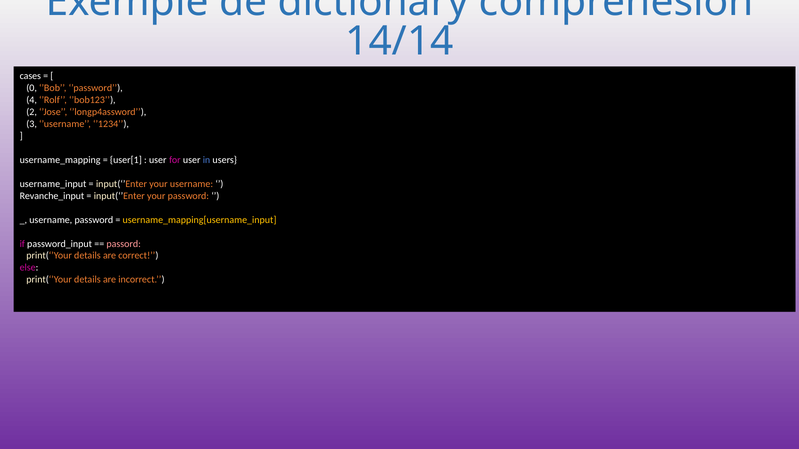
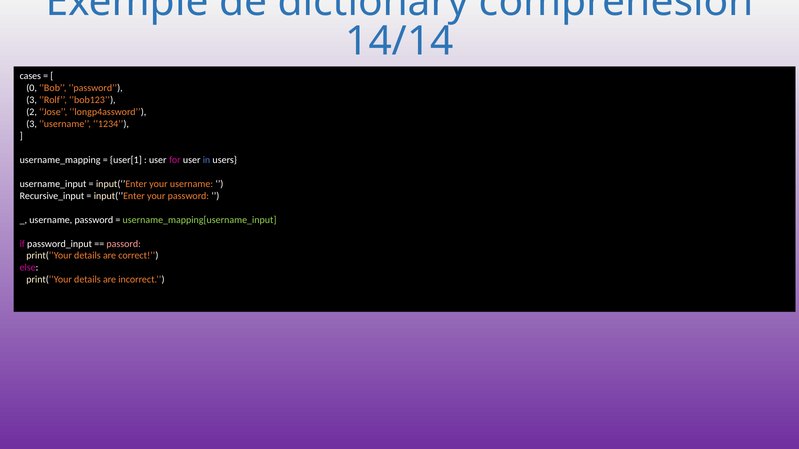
4: 4 -> 3 (32, 100)
Revanche_input: Revanche_input -> Recursive_input (52, 196)
username_mapping[username_input colour: yellow -> light green (200, 220)
